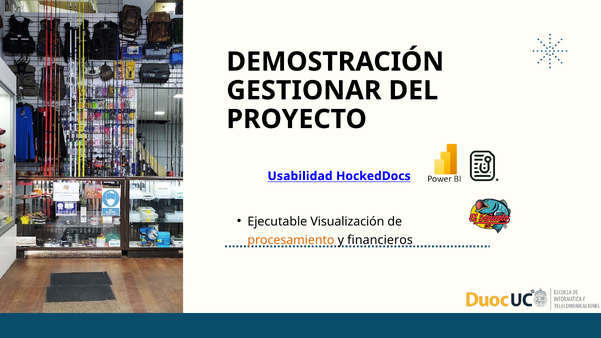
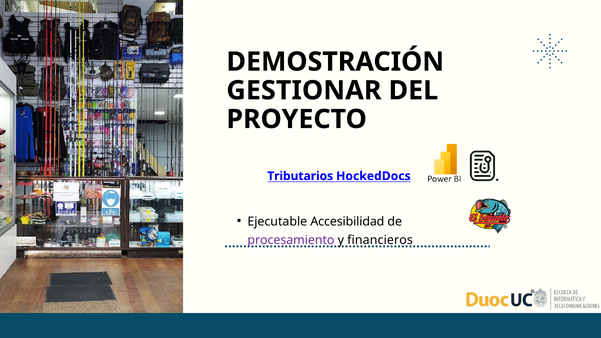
Usabilidad: Usabilidad -> Tributarios (300, 176)
Visualización: Visualización -> Accesibilidad (347, 222)
procesamiento colour: orange -> purple (291, 240)
